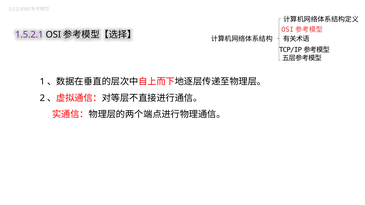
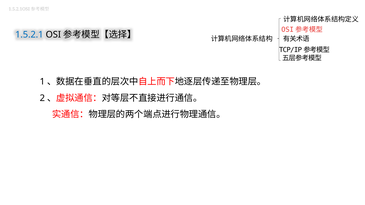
1.5.2.1 colour: purple -> blue (29, 35)
